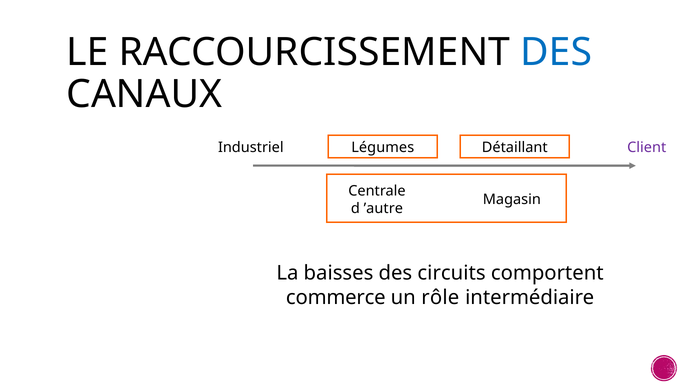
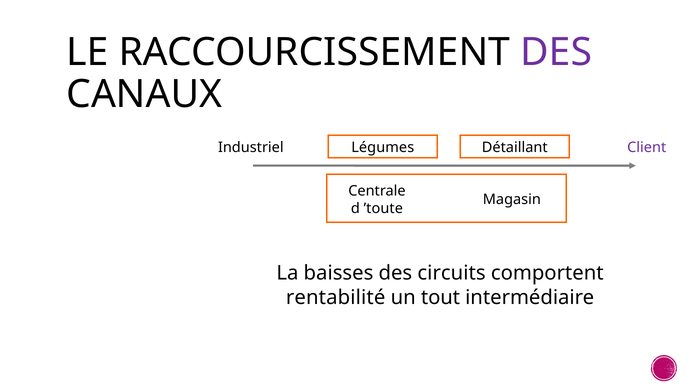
DES colour: blue -> purple (556, 52)
’autre: ’autre -> ’toute (383, 209)
commerce: commerce -> rentabilité (336, 298)
rôle: rôle -> tout (440, 298)
